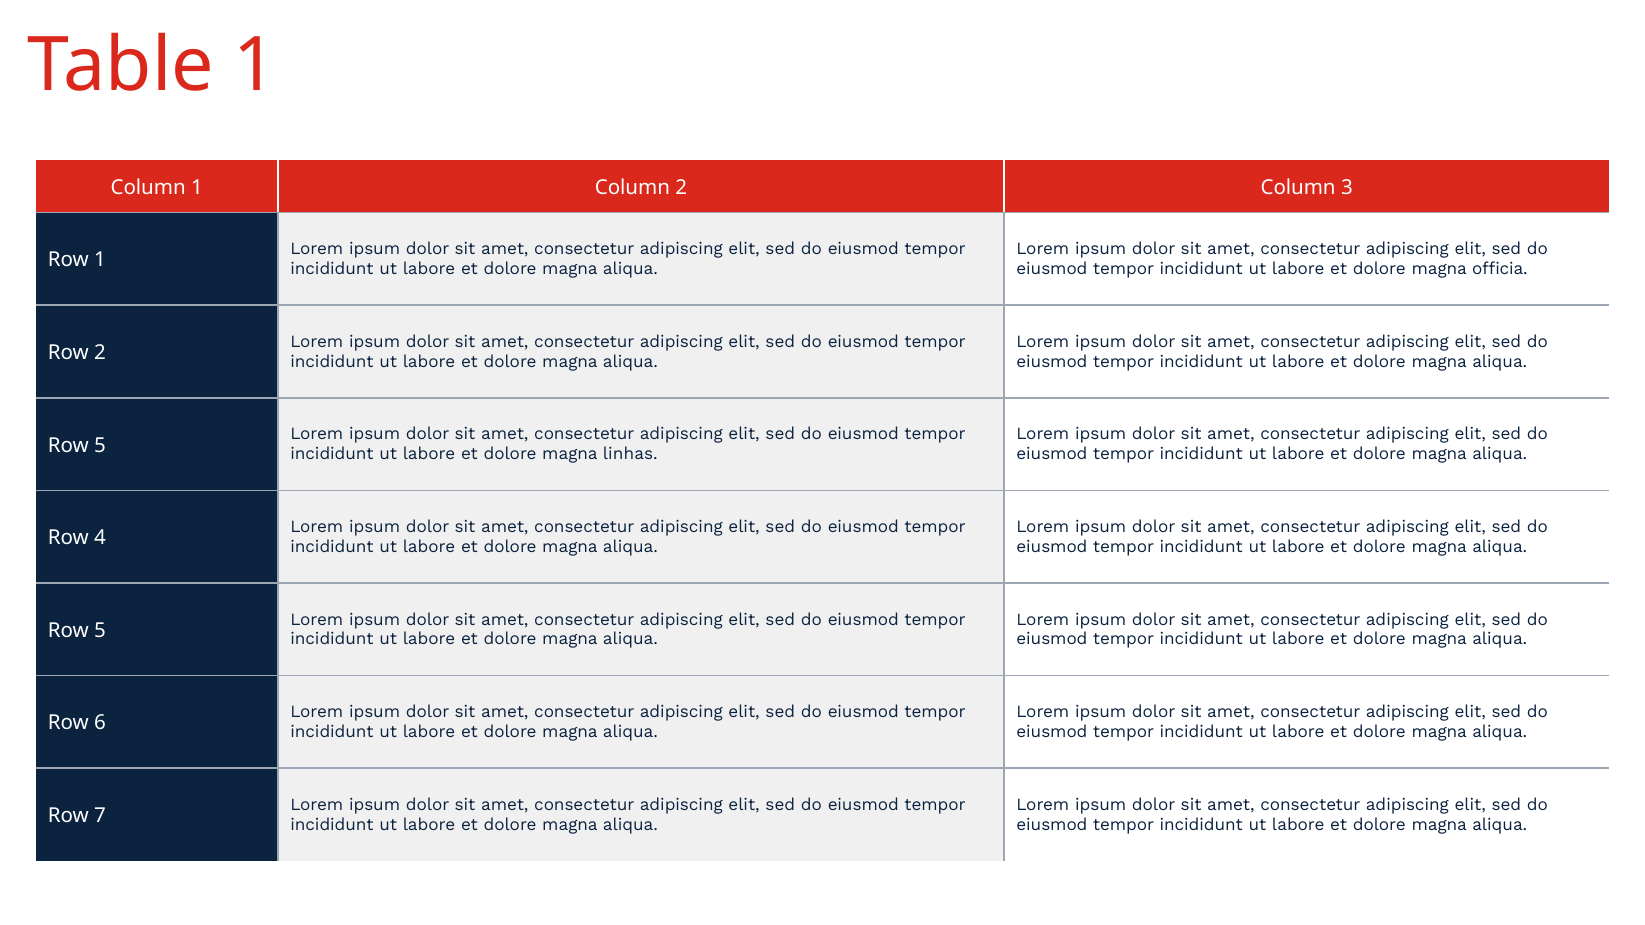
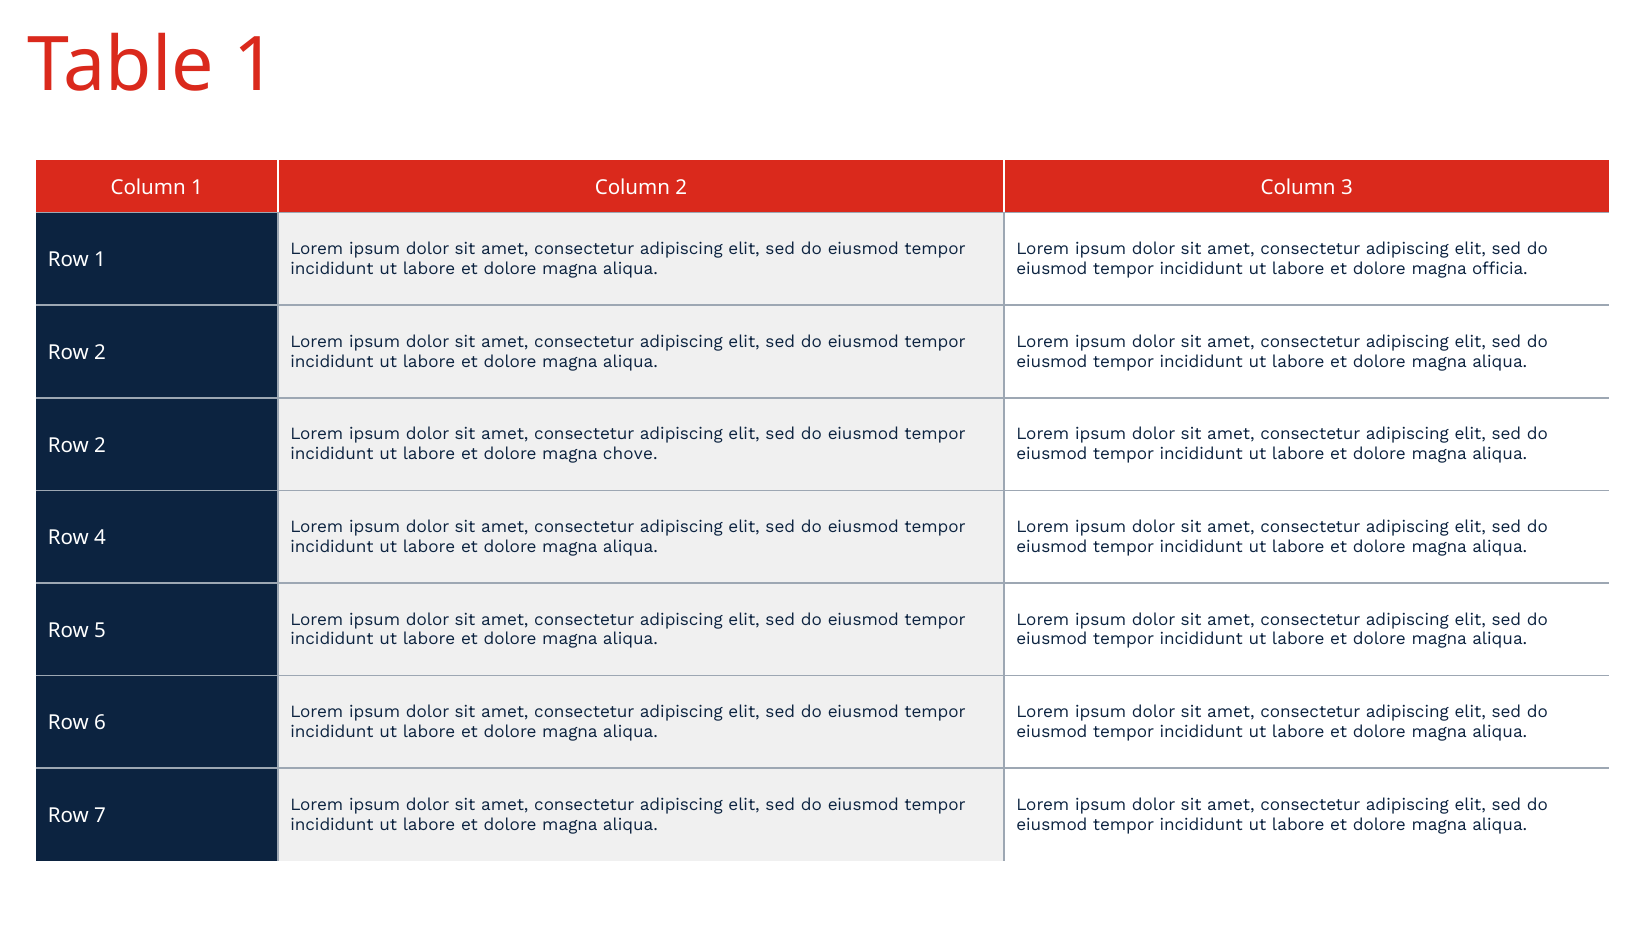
5: 5 -> 2 (100, 445)
linhas: linhas -> chove (630, 454)
